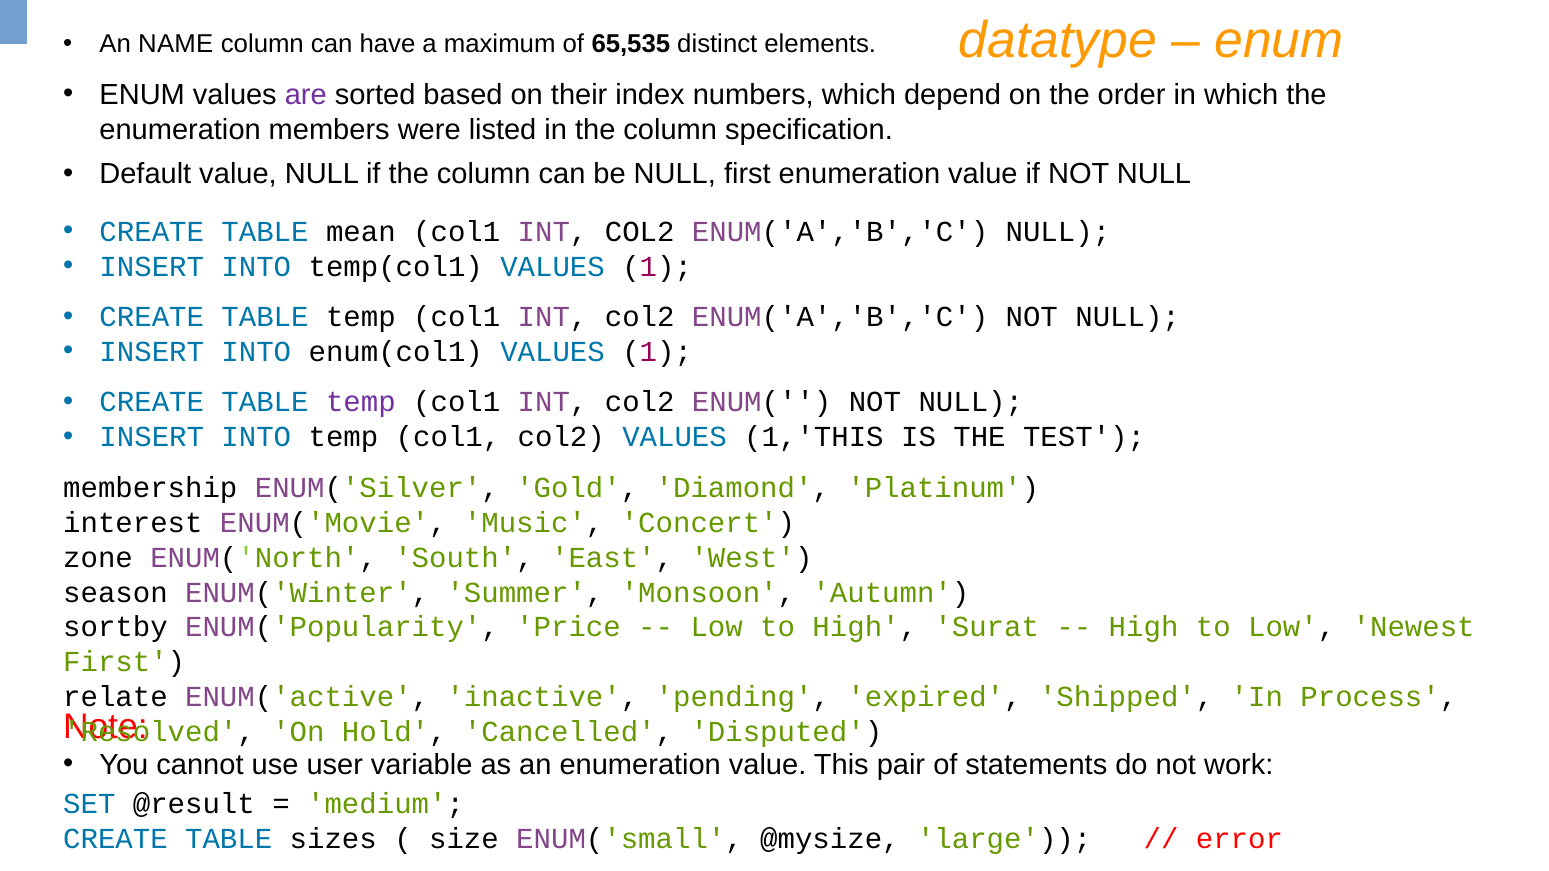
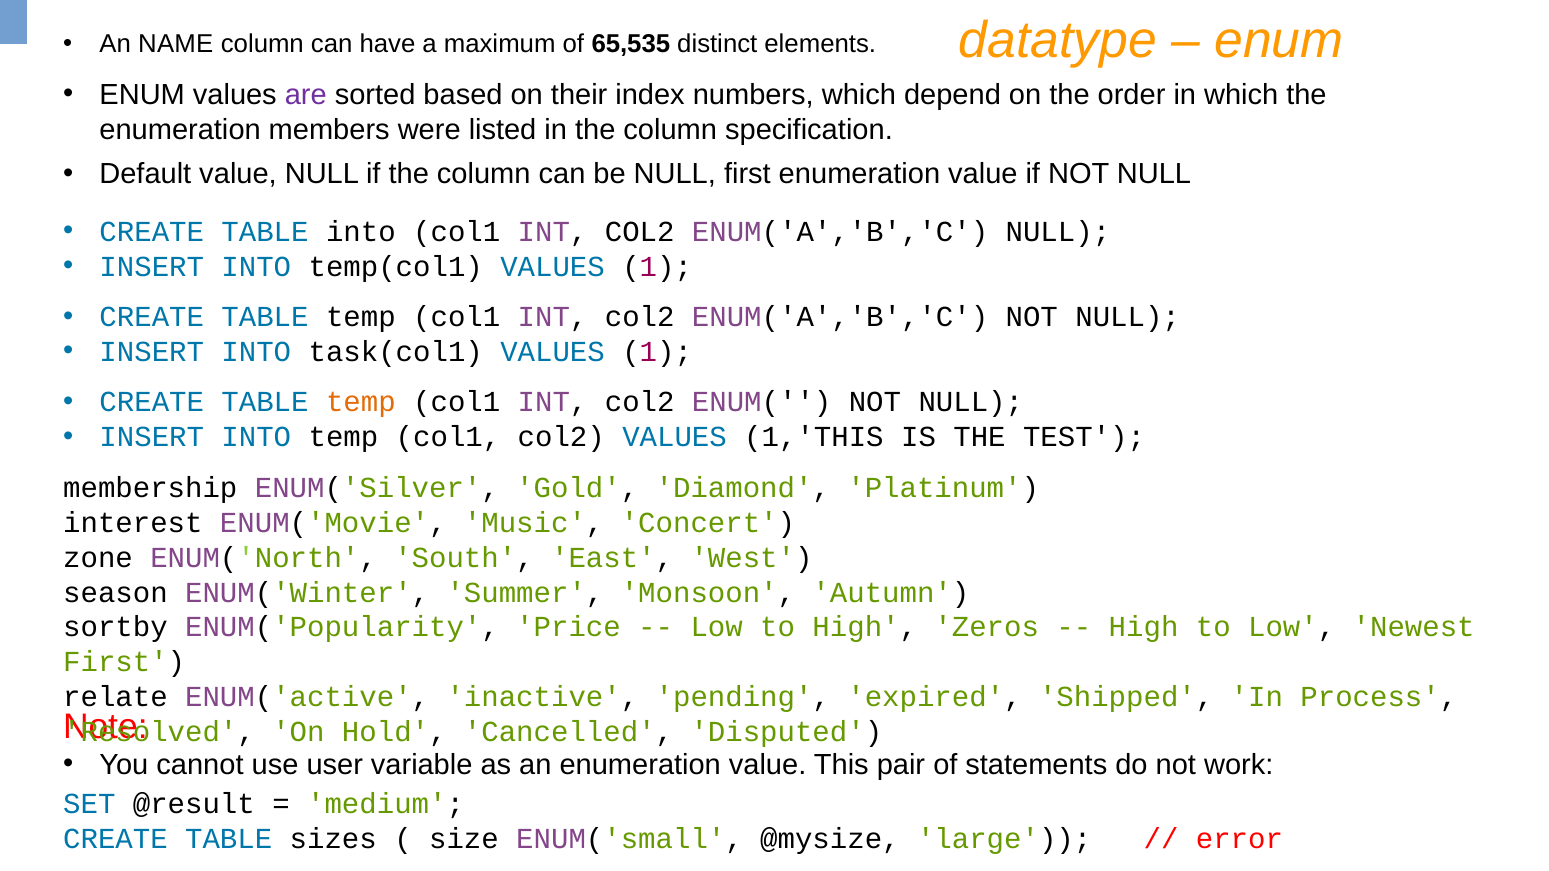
TABLE mean: mean -> into (361, 232)
enum(col1: enum(col1 -> task(col1 (396, 352)
temp colour: purple -> orange (361, 402)
Surat: Surat -> Zeros (987, 628)
